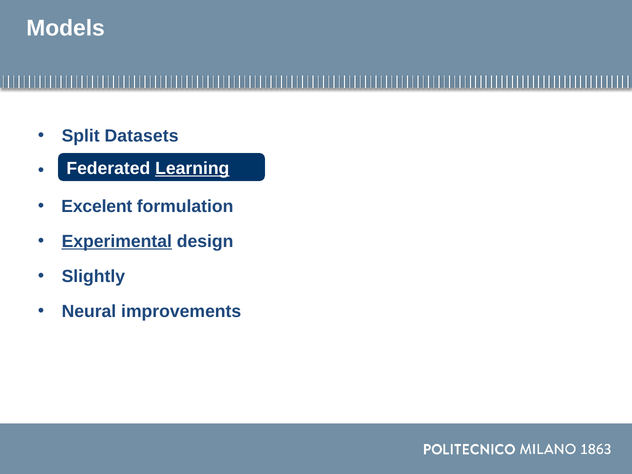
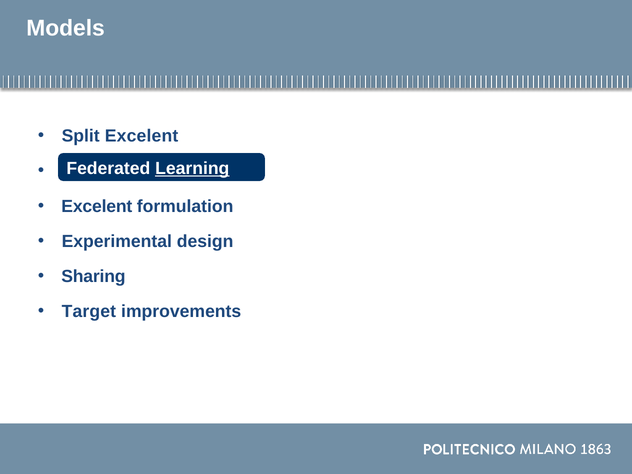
Split Datasets: Datasets -> Excelent (142, 136)
Experimental underline: present -> none (117, 241)
Slightly: Slightly -> Sharing (93, 276)
Neural: Neural -> Target (89, 312)
